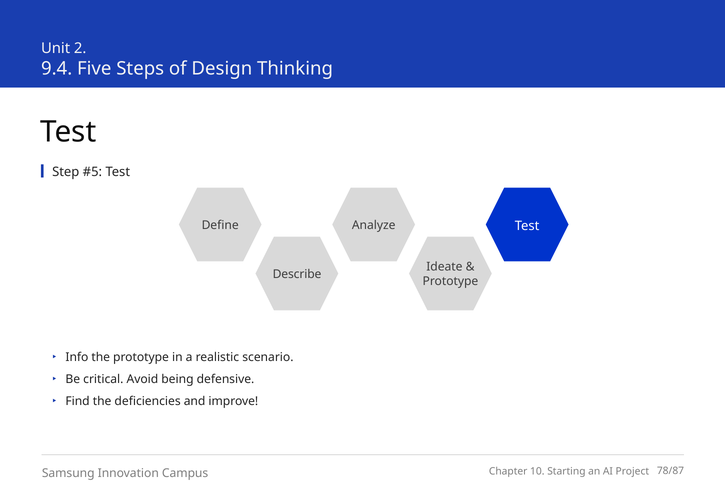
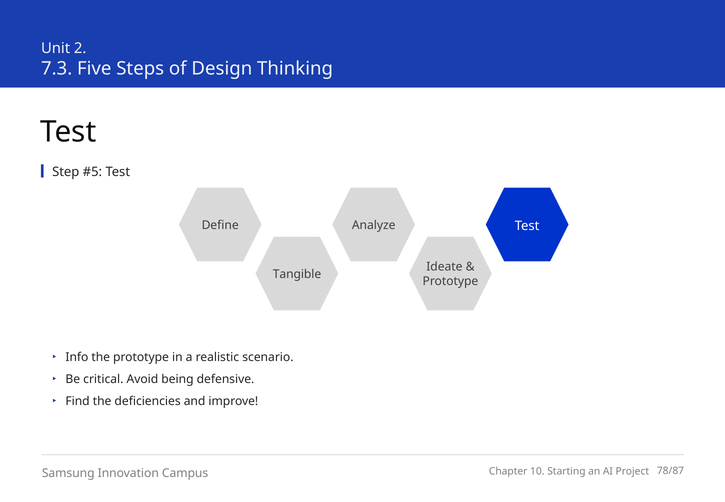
9.4: 9.4 -> 7.3 (57, 69)
Describe: Describe -> Tangible (297, 274)
